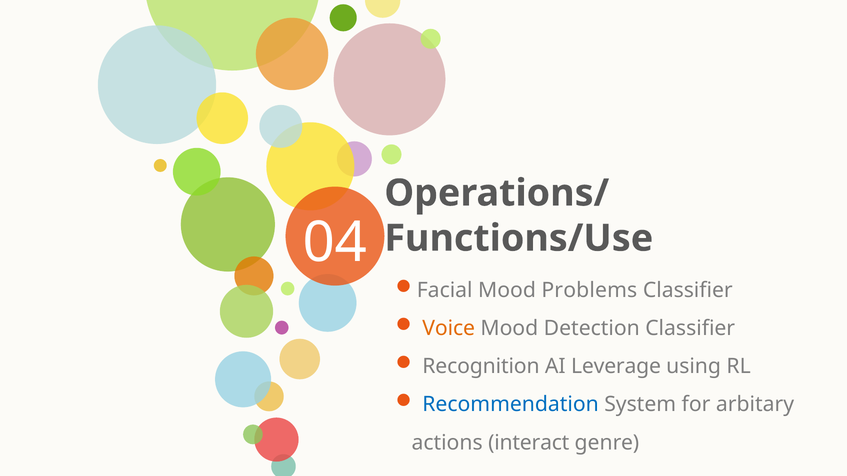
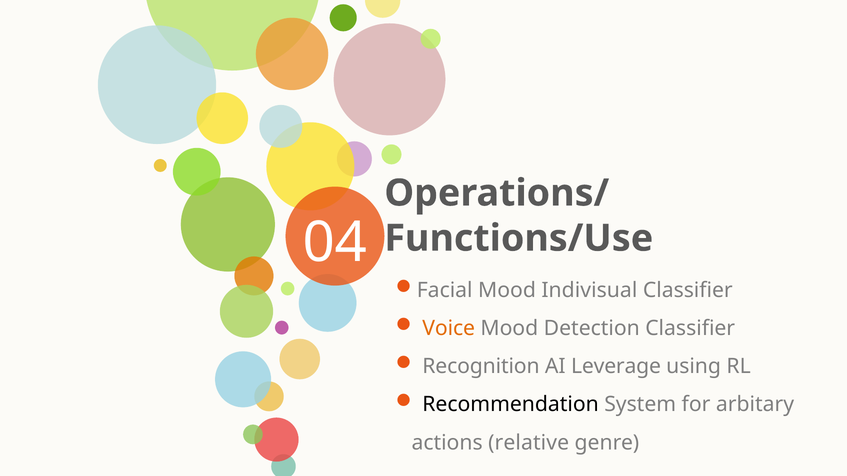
Problems: Problems -> Indivisual (589, 290)
Recommendation colour: blue -> black (511, 405)
interact: interact -> relative (529, 443)
